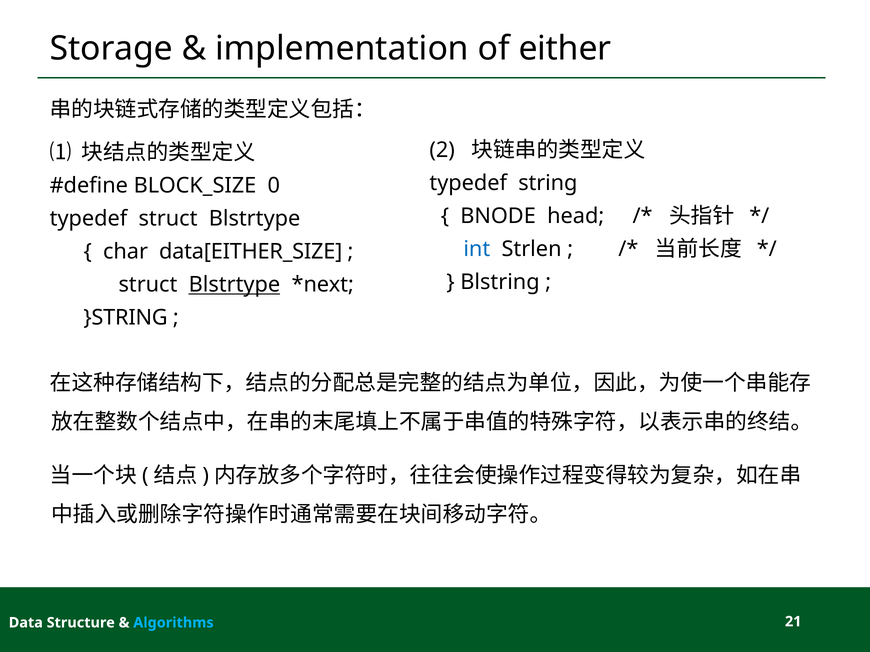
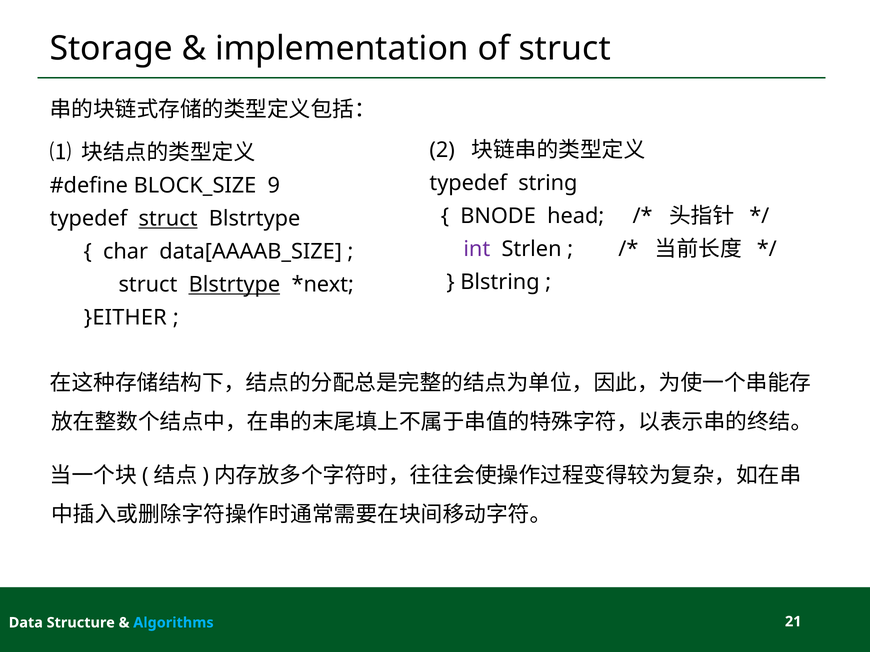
of either: either -> struct (565, 49)
0: 0 -> 9 (274, 186)
struct underline: none -> present (168, 219)
int colour: blue -> purple (477, 249)
data[EITHER_SIZE: data[EITHER_SIZE -> data[AAAAB_SIZE (251, 252)
}STRING: }STRING -> }EITHER (125, 318)
